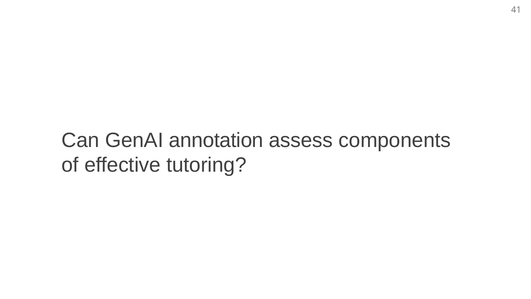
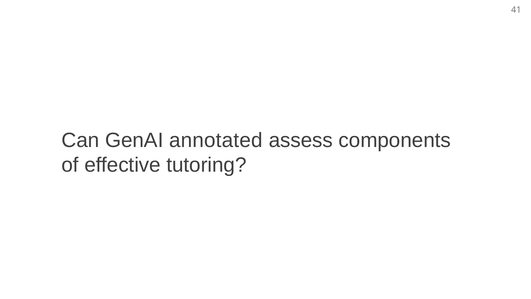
annotation: annotation -> annotated (216, 140)
